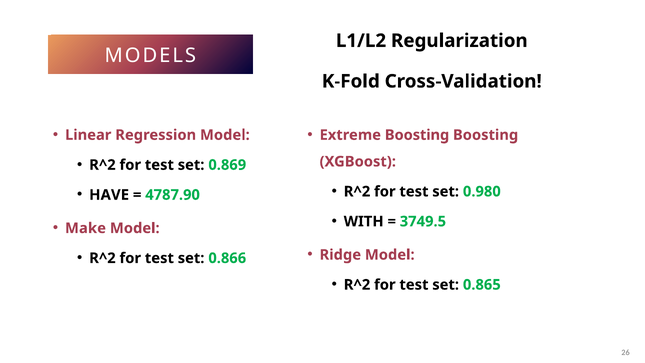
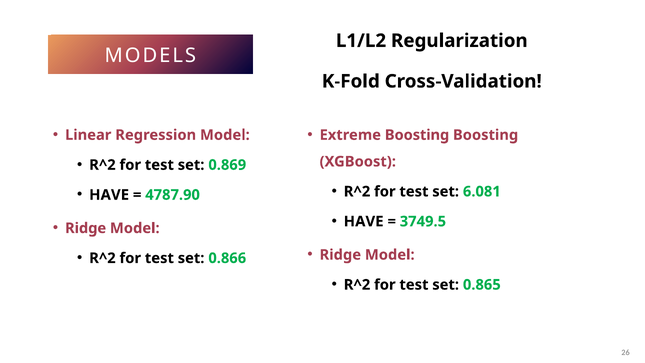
0.980: 0.980 -> 6.081 (482, 191)
WITH: WITH -> HAVE (364, 221)
Make: Make -> Ridge (86, 228)
